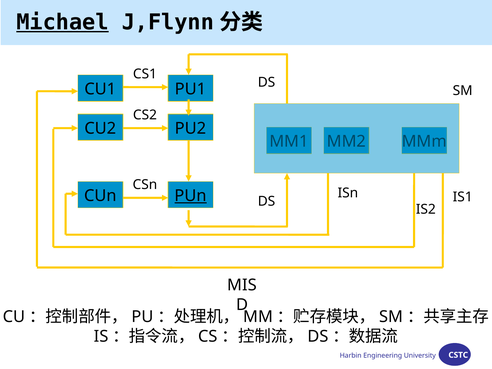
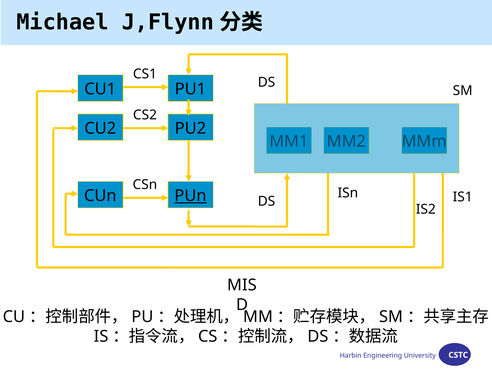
Michael underline: present -> none (63, 22)
